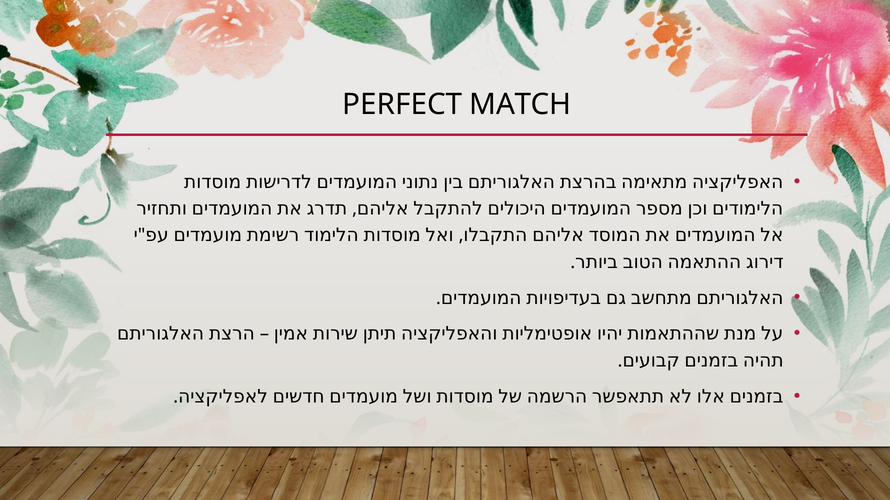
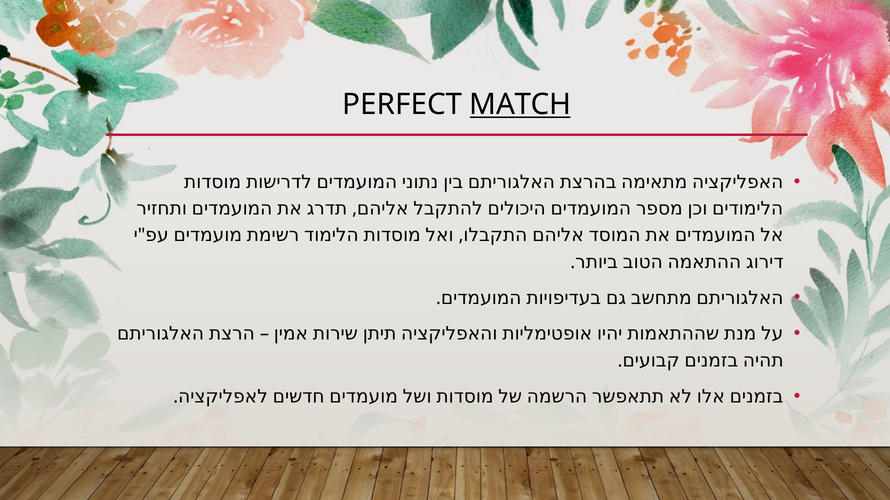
MATCH underline: none -> present (520, 105)
